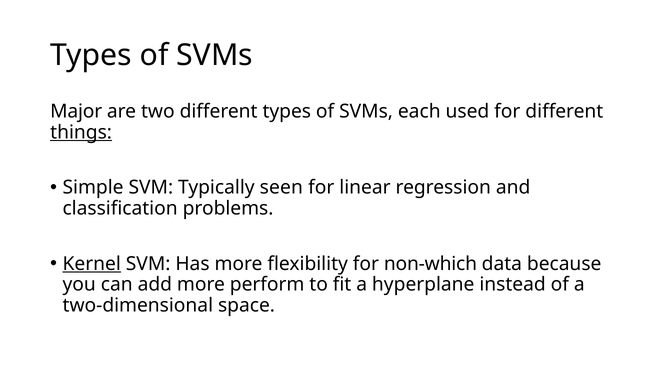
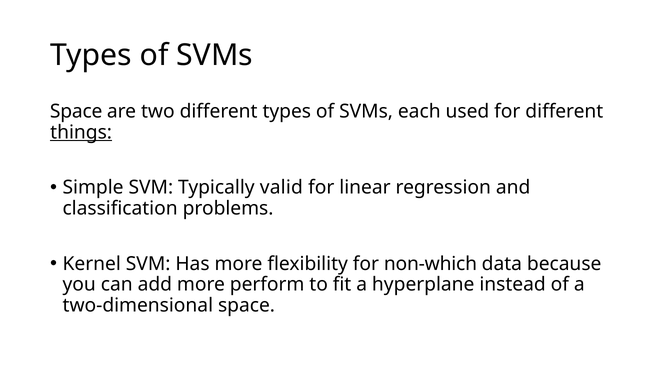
Major: Major -> Space (76, 111)
seen: seen -> valid (281, 187)
Kernel underline: present -> none (92, 263)
